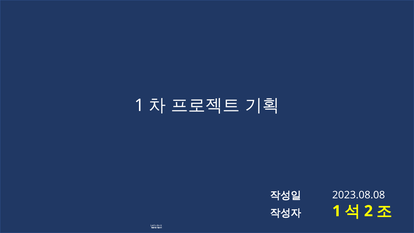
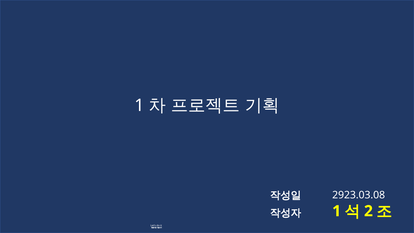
2023.08.08: 2023.08.08 -> 2923.03.08 (359, 195)
